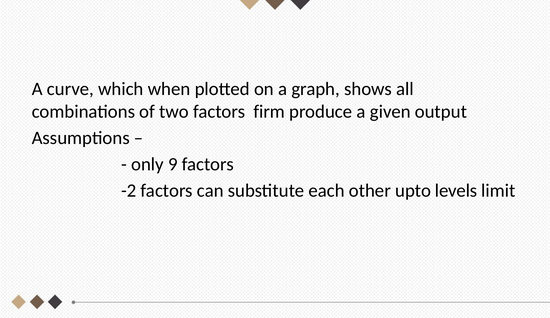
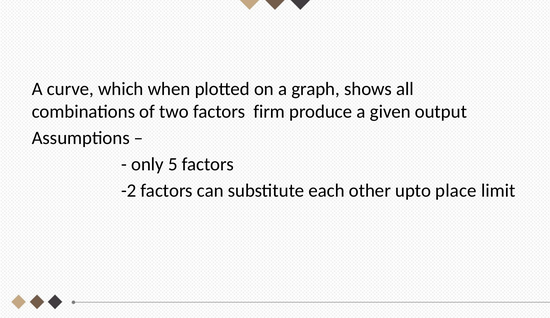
9: 9 -> 5 (173, 164)
levels: levels -> place (456, 190)
